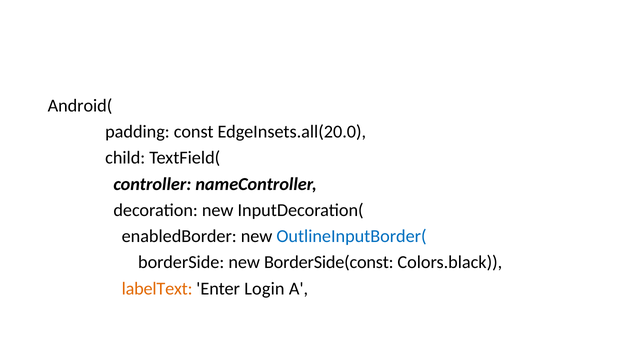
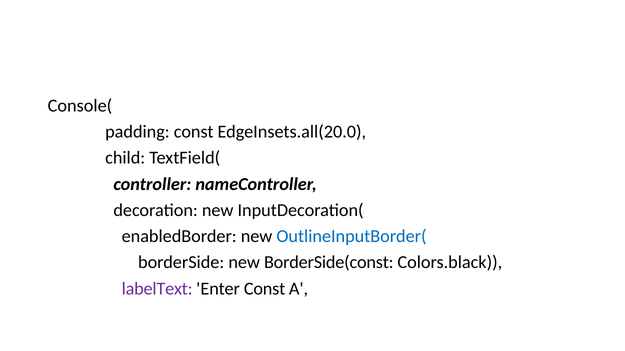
Android(: Android( -> Console( (80, 106)
labelText colour: orange -> purple (157, 289)
Enter Login: Login -> Const (265, 289)
